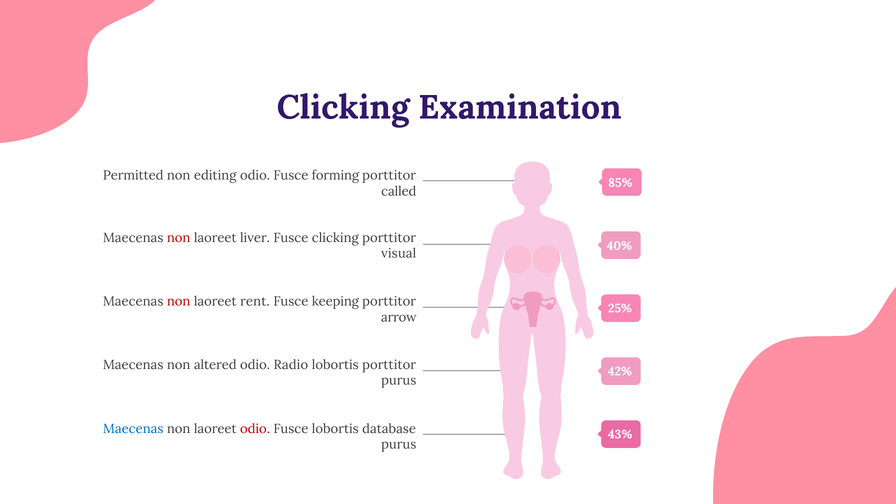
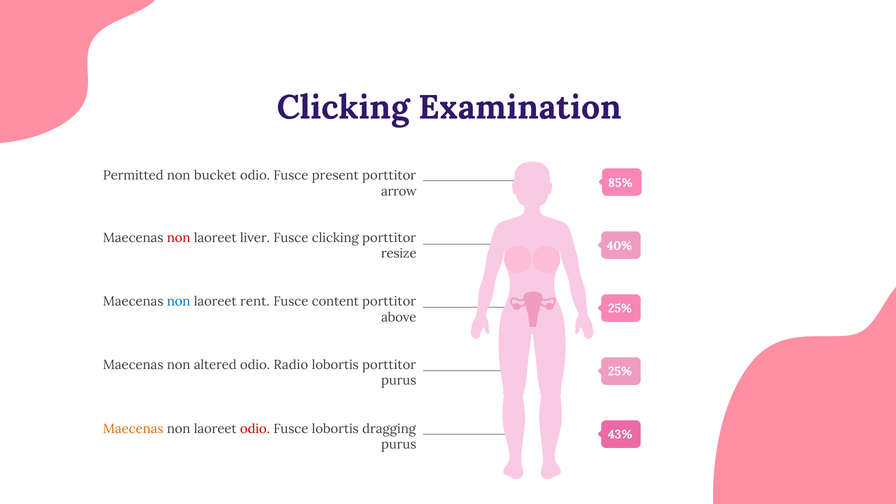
editing: editing -> bucket (215, 176)
forming: forming -> present (335, 176)
called: called -> arrow (399, 191)
visual: visual -> resize (399, 254)
non colour: red -> blue (179, 302)
keeping: keeping -> content (335, 302)
arrow: arrow -> above (399, 317)
42%: 42% -> 25% (620, 371)
Maecenas colour: blue -> orange (133, 429)
database: database -> dragging (389, 429)
